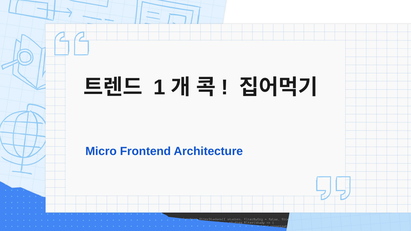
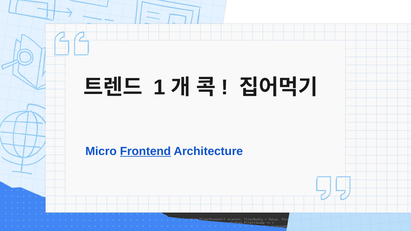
Frontend underline: none -> present (145, 151)
